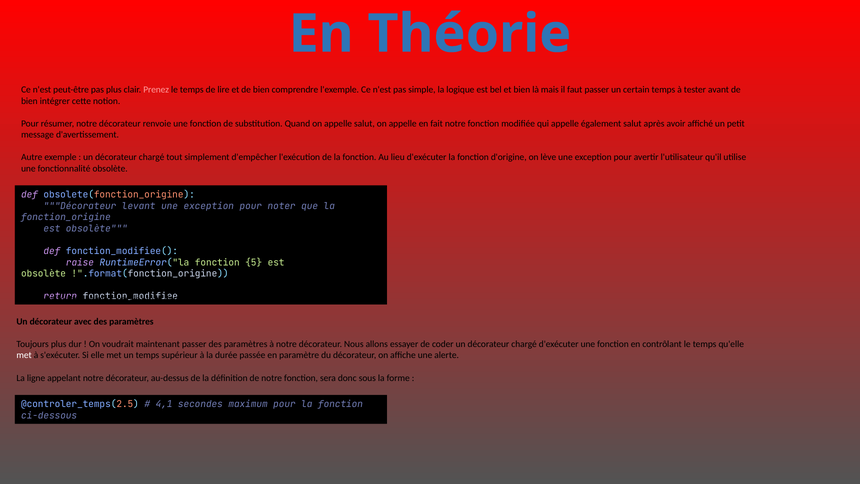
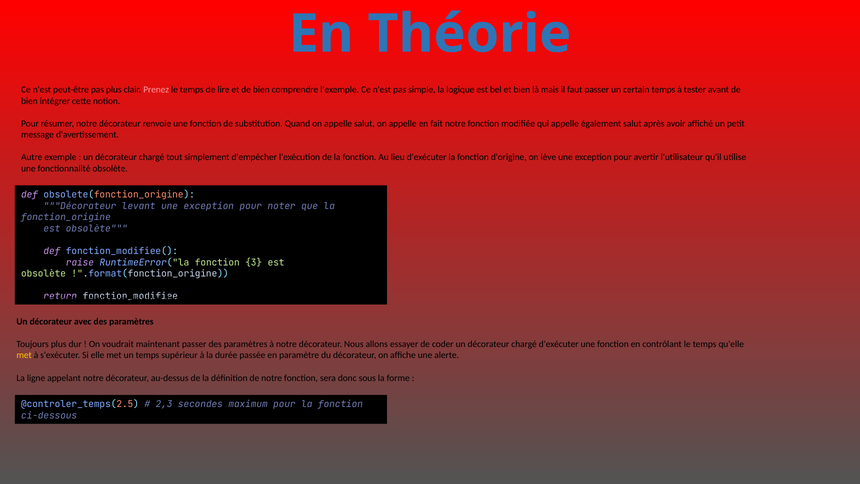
5: 5 -> 3 (254, 262)
met colour: white -> yellow (24, 355)
4,1: 4,1 -> 2,3 (164, 404)
